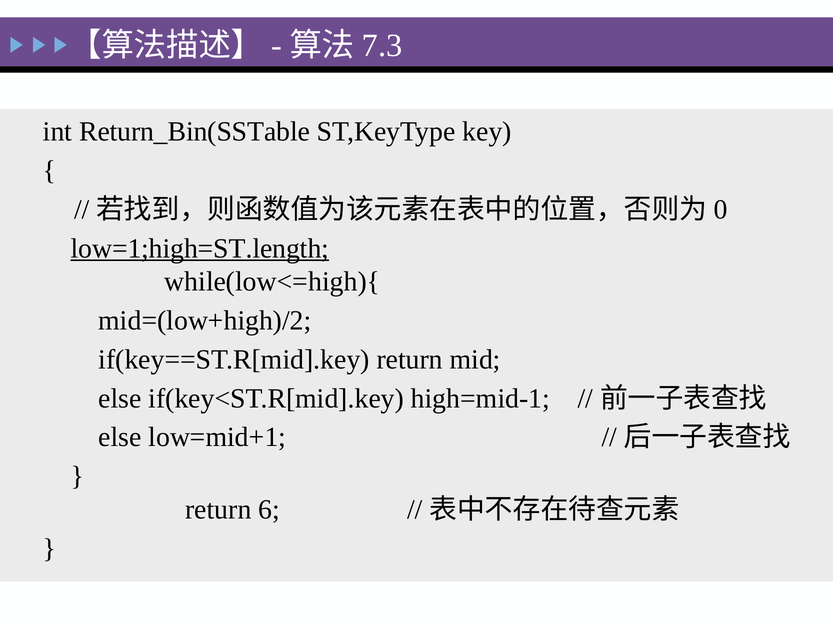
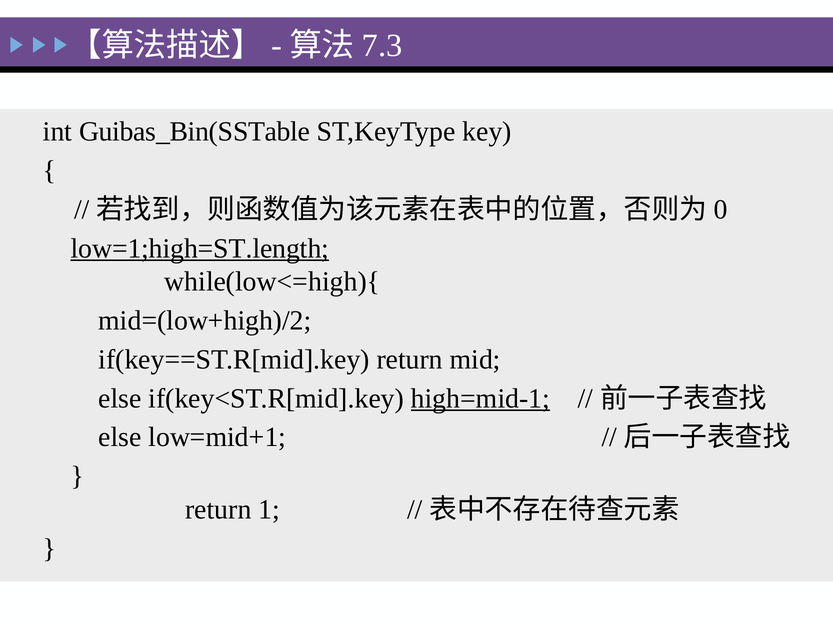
Return_Bin(SSTable: Return_Bin(SSTable -> Guibas_Bin(SSTable (195, 132)
high=mid-1 underline: none -> present (480, 398)
6: 6 -> 1 (269, 509)
